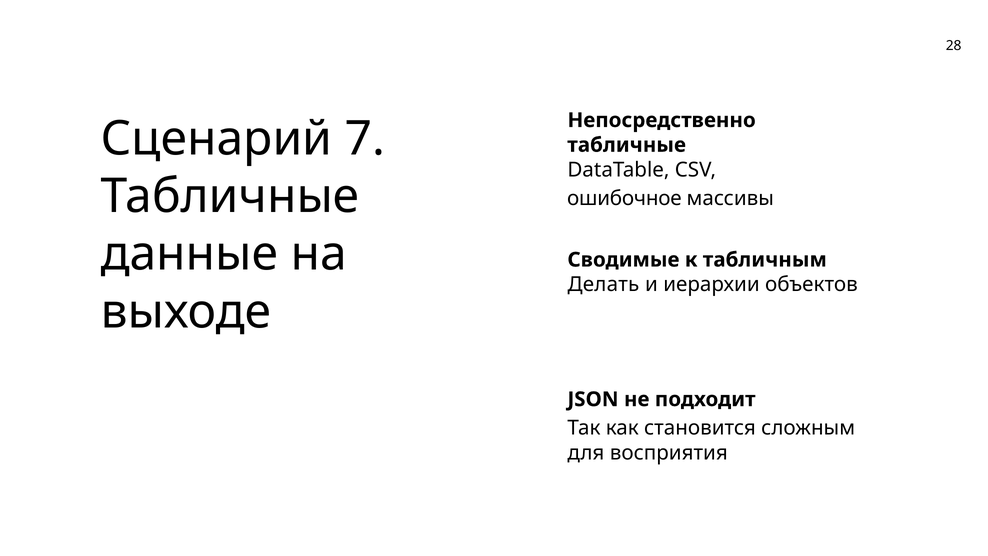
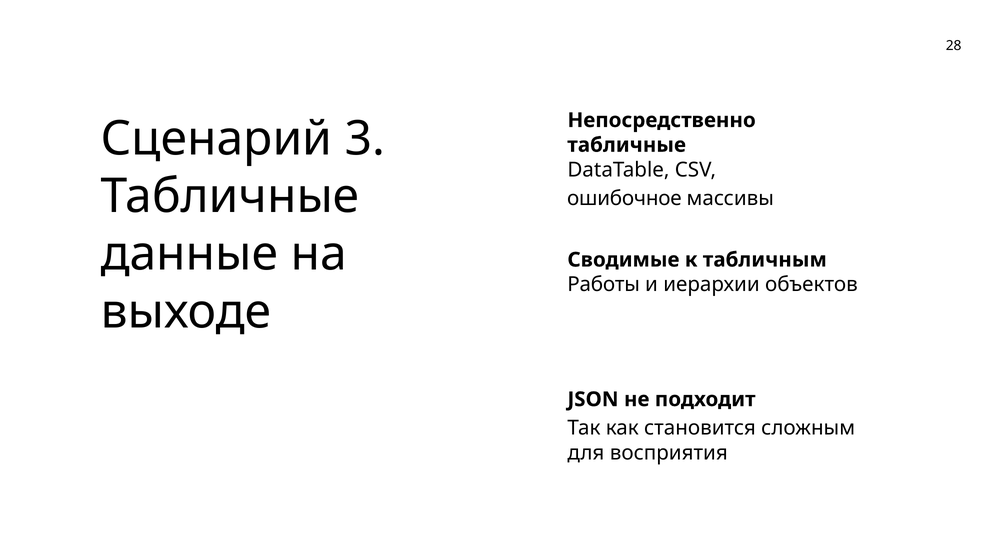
7: 7 -> 3 (365, 139)
Делать: Делать -> Работы (604, 284)
